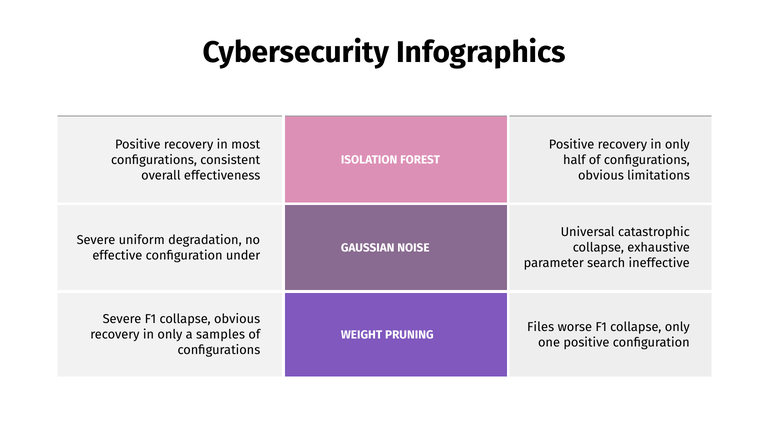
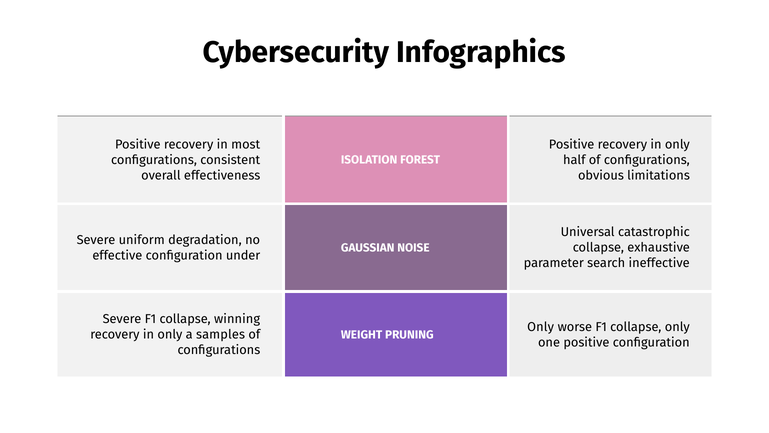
collapse obvious: obvious -> winning (237, 319)
Files: Files -> Only (541, 327)
